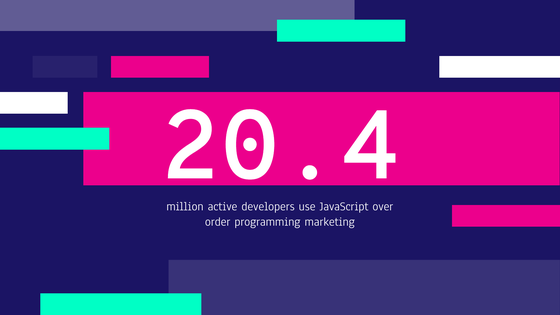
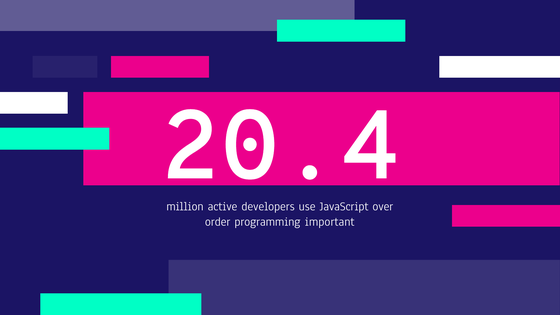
marketing: marketing -> important (330, 222)
